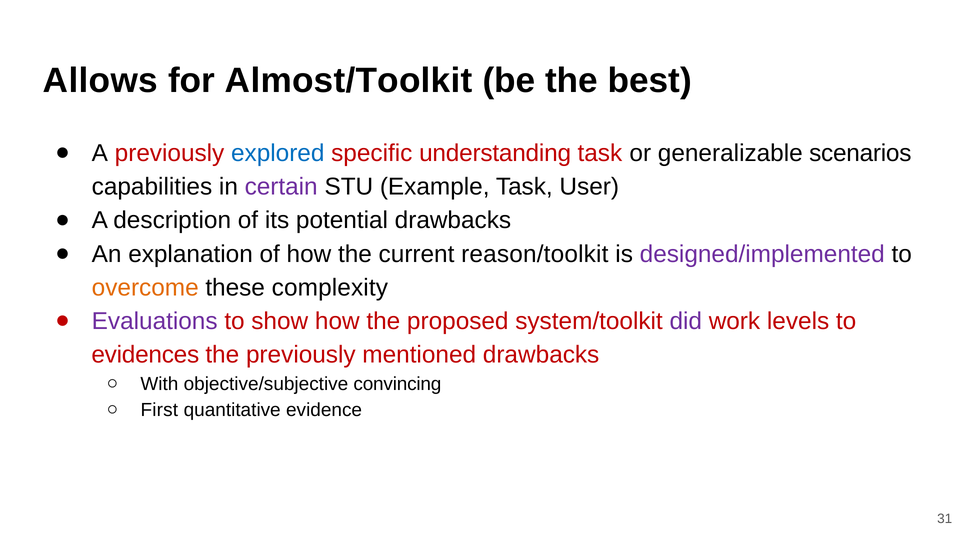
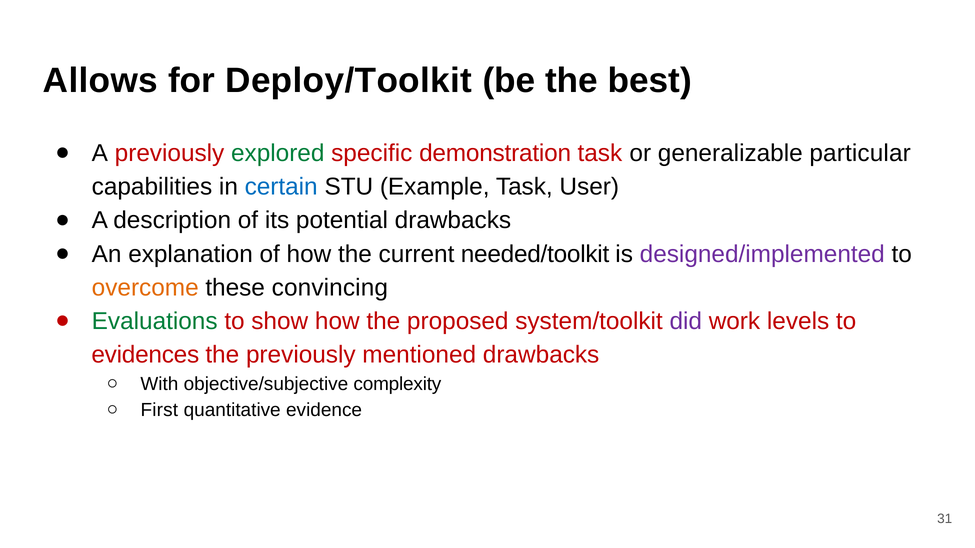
Almost/Toolkit: Almost/Toolkit -> Deploy/Toolkit (349, 81)
explored colour: blue -> green (278, 153)
understanding: understanding -> demonstration (495, 153)
scenarios: scenarios -> particular (860, 153)
certain colour: purple -> blue (281, 187)
reason/toolkit: reason/toolkit -> needed/toolkit (535, 254)
complexity: complexity -> convincing (330, 288)
Evaluations colour: purple -> green (155, 321)
convincing: convincing -> complexity (397, 384)
